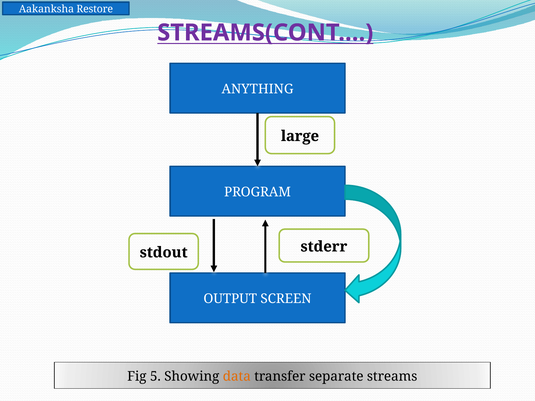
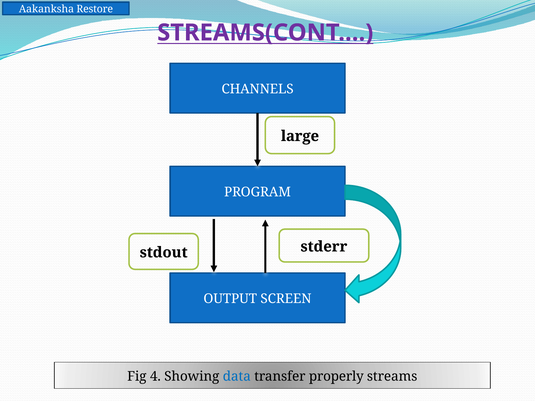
ANYTHING: ANYTHING -> CHANNELS (258, 89)
5: 5 -> 4 (155, 376)
data colour: orange -> blue (237, 376)
separate: separate -> properly (336, 376)
